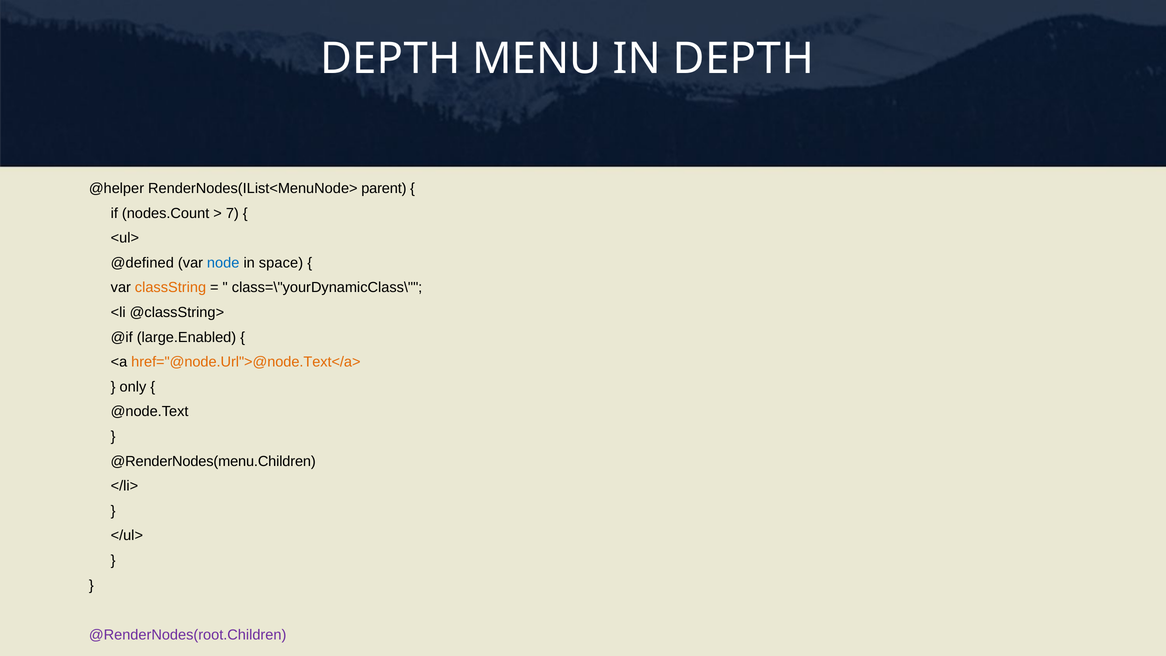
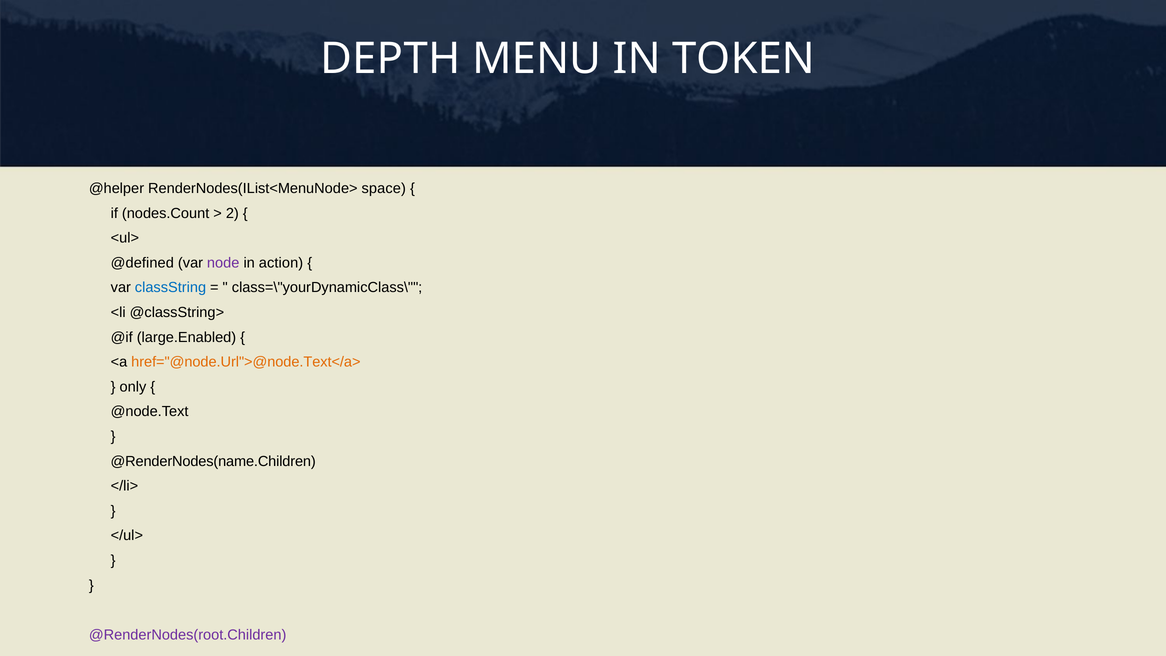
IN DEPTH: DEPTH -> TOKEN (744, 59)
parent: parent -> space (384, 188)
7: 7 -> 2 (232, 213)
node colour: blue -> purple (223, 263)
space: space -> action (281, 263)
classString colour: orange -> blue (170, 288)
@RenderNodes(menu.Children: @RenderNodes(menu.Children -> @RenderNodes(name.Children (213, 461)
